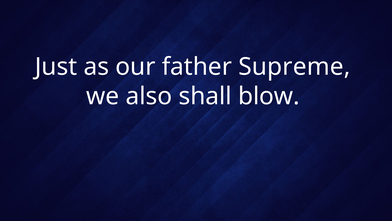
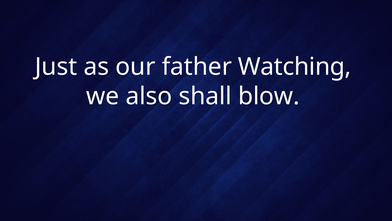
Supreme: Supreme -> Watching (295, 67)
